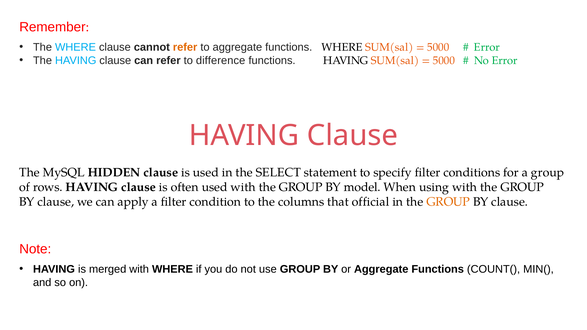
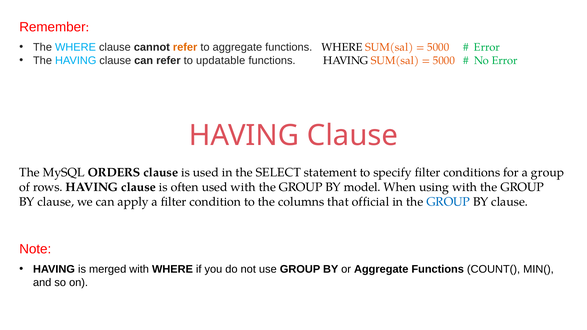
difference: difference -> updatable (221, 60)
HIDDEN: HIDDEN -> ORDERS (114, 173)
GROUP colour: orange -> blue (448, 202)
